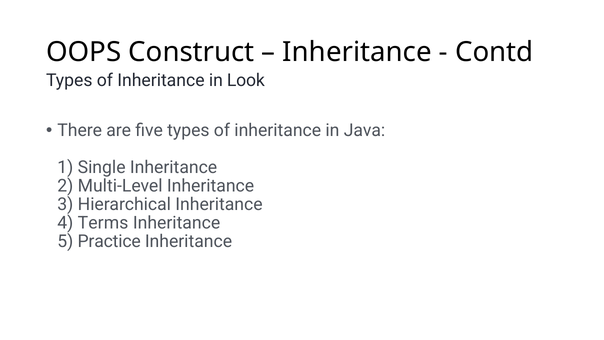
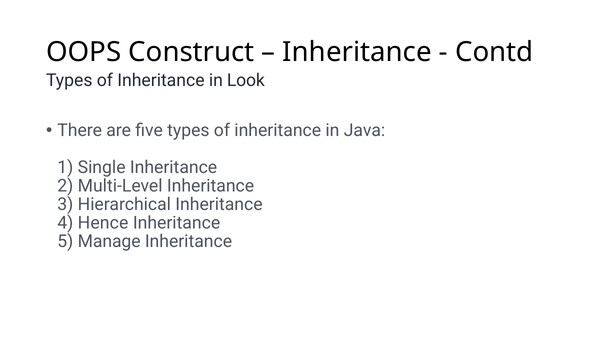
Terms: Terms -> Hence (103, 223)
Practice: Practice -> Manage (109, 241)
